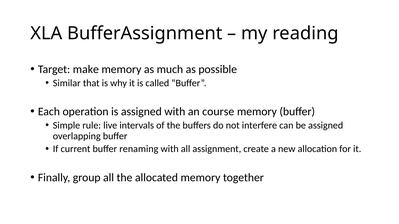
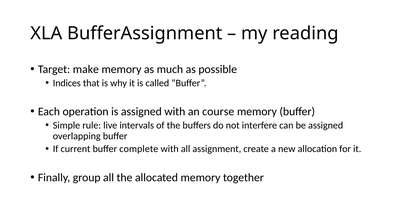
Similar: Similar -> Indices (67, 83)
renaming: renaming -> complete (139, 149)
